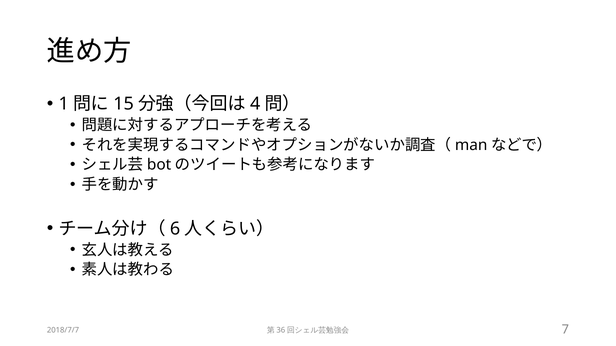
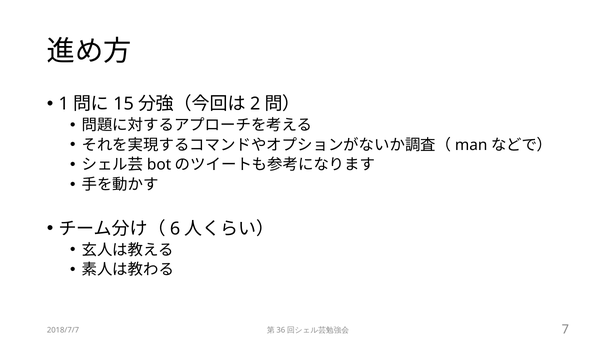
4: 4 -> 2 (255, 104)
